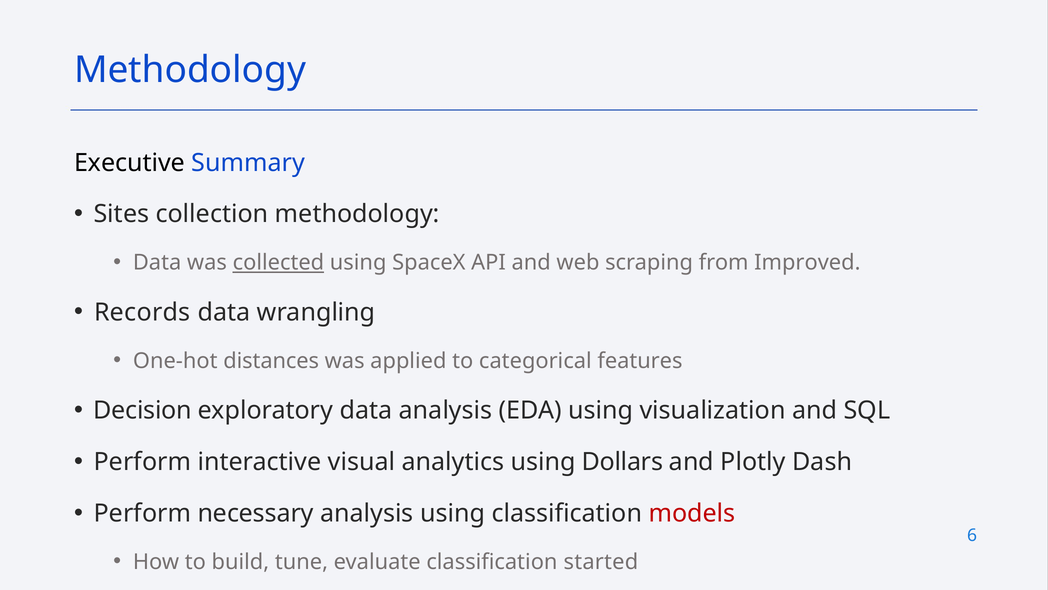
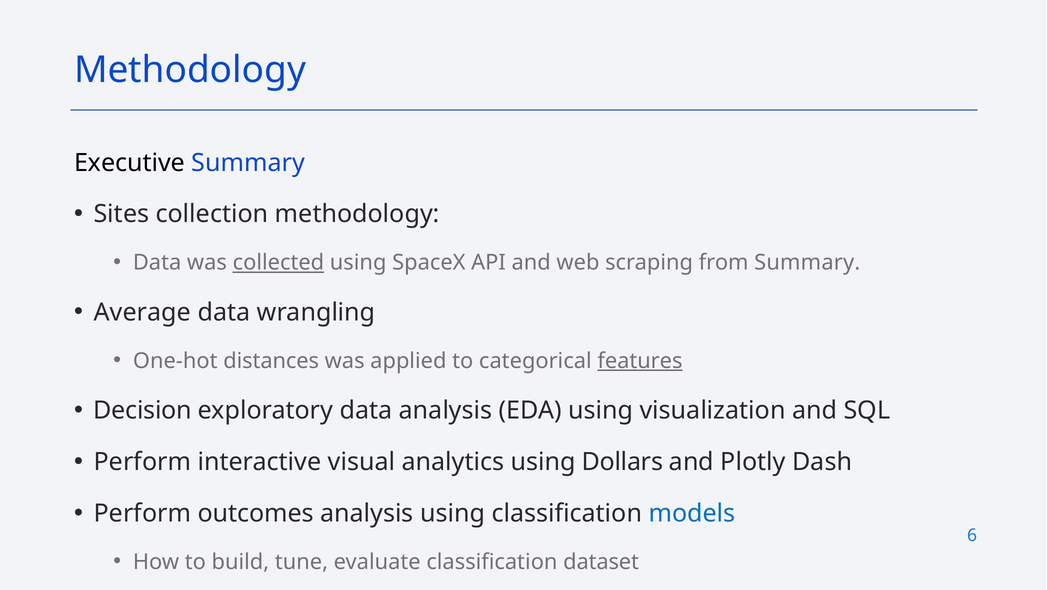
from Improved: Improved -> Summary (807, 262)
Records: Records -> Average (142, 312)
features underline: none -> present (640, 361)
necessary: necessary -> outcomes (256, 513)
models colour: red -> blue (692, 513)
started: started -> dataset (601, 562)
